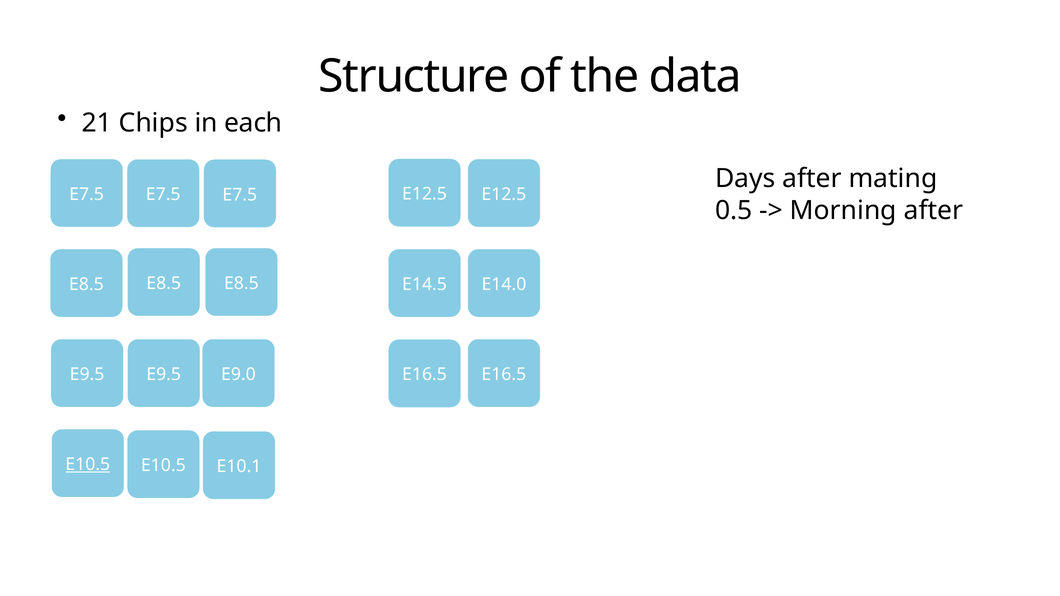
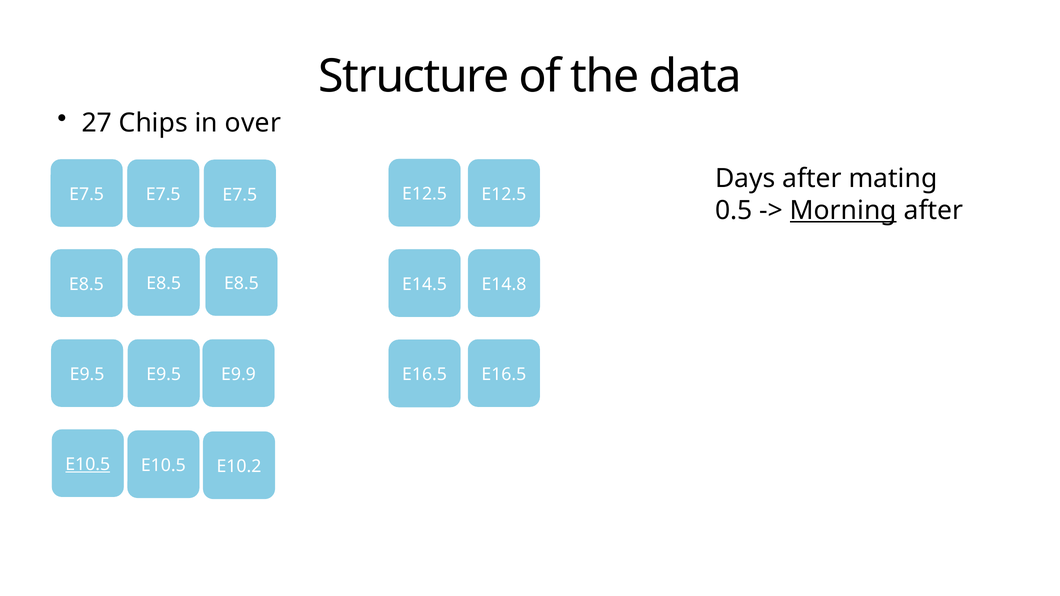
21: 21 -> 27 (97, 123)
each: each -> over (253, 123)
Morning underline: none -> present (843, 210)
E14.0: E14.0 -> E14.8 (504, 284)
E9.0: E9.0 -> E9.9 (238, 374)
E10.1: E10.1 -> E10.2 (239, 467)
